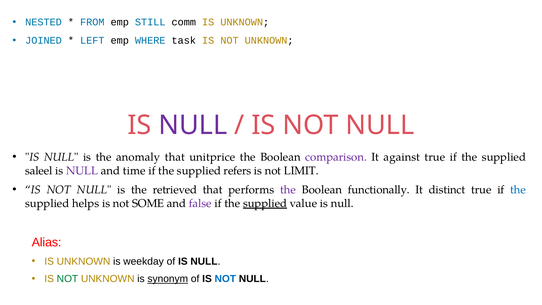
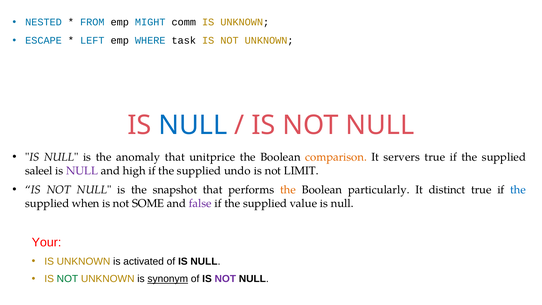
STILL: STILL -> MIGHT (150, 22)
JOINED: JOINED -> ESCAPE (44, 41)
NULL colour: purple -> blue (193, 125)
comparison colour: purple -> orange (336, 157)
against: against -> servers (402, 157)
time: time -> high (134, 171)
refers: refers -> undo (237, 171)
retrieved: retrieved -> snapshot (175, 190)
the colour: purple -> orange (288, 190)
functionally: functionally -> particularly (379, 190)
helps: helps -> when (86, 203)
supplied underline: present -> none (265, 203)
Alias: Alias -> Your (46, 242)
weekday: weekday -> activated (144, 261)
NOT colour: blue -> purple (225, 279)
